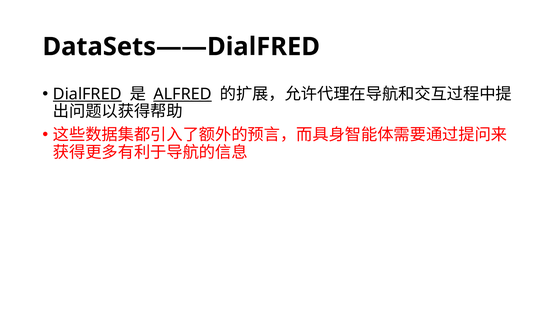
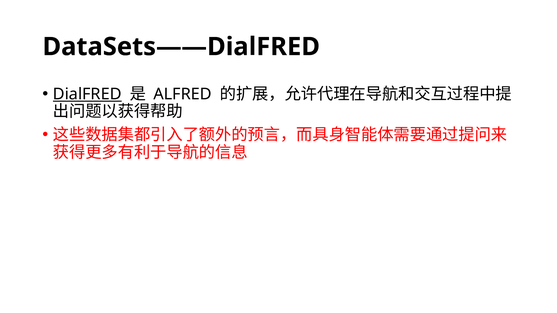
ALFRED underline: present -> none (183, 94)
